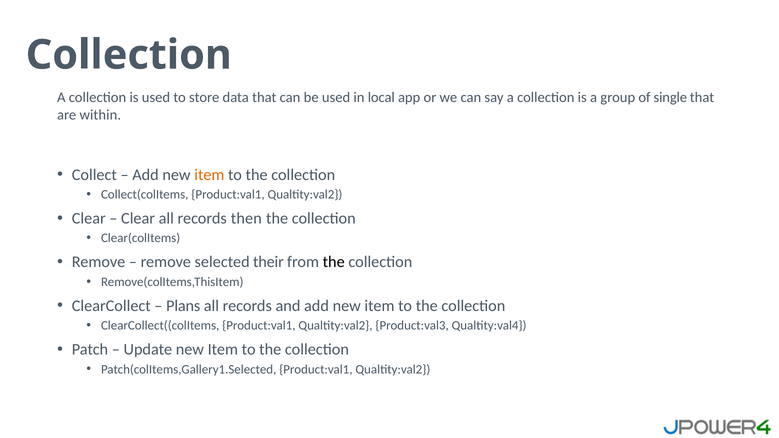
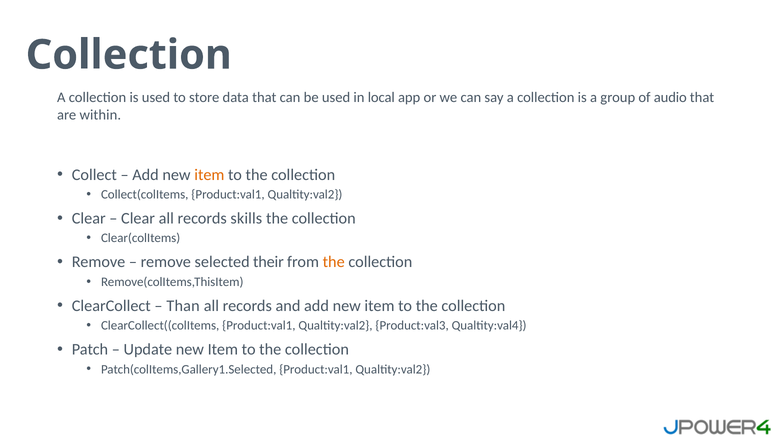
single: single -> audio (670, 98)
then: then -> skills (246, 218)
the colour: black -> orange (334, 262)
Plans: Plans -> Than (183, 306)
